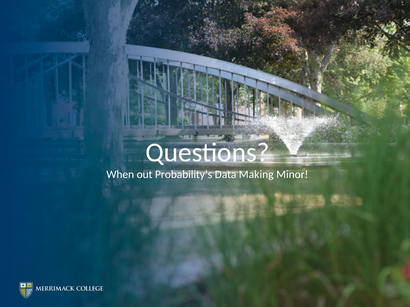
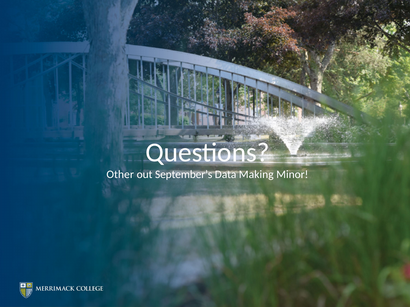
When: When -> Other (120, 175)
Probability’s: Probability’s -> September’s (184, 175)
